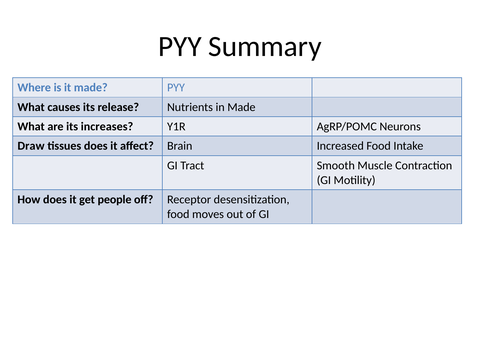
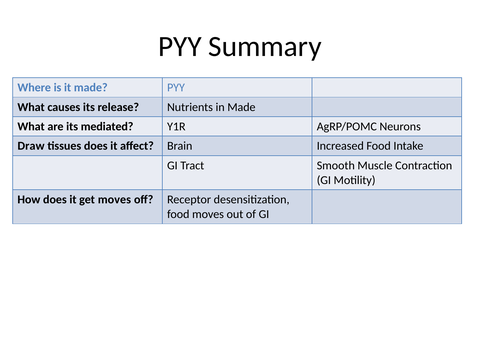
increases: increases -> mediated (107, 127)
get people: people -> moves (114, 200)
